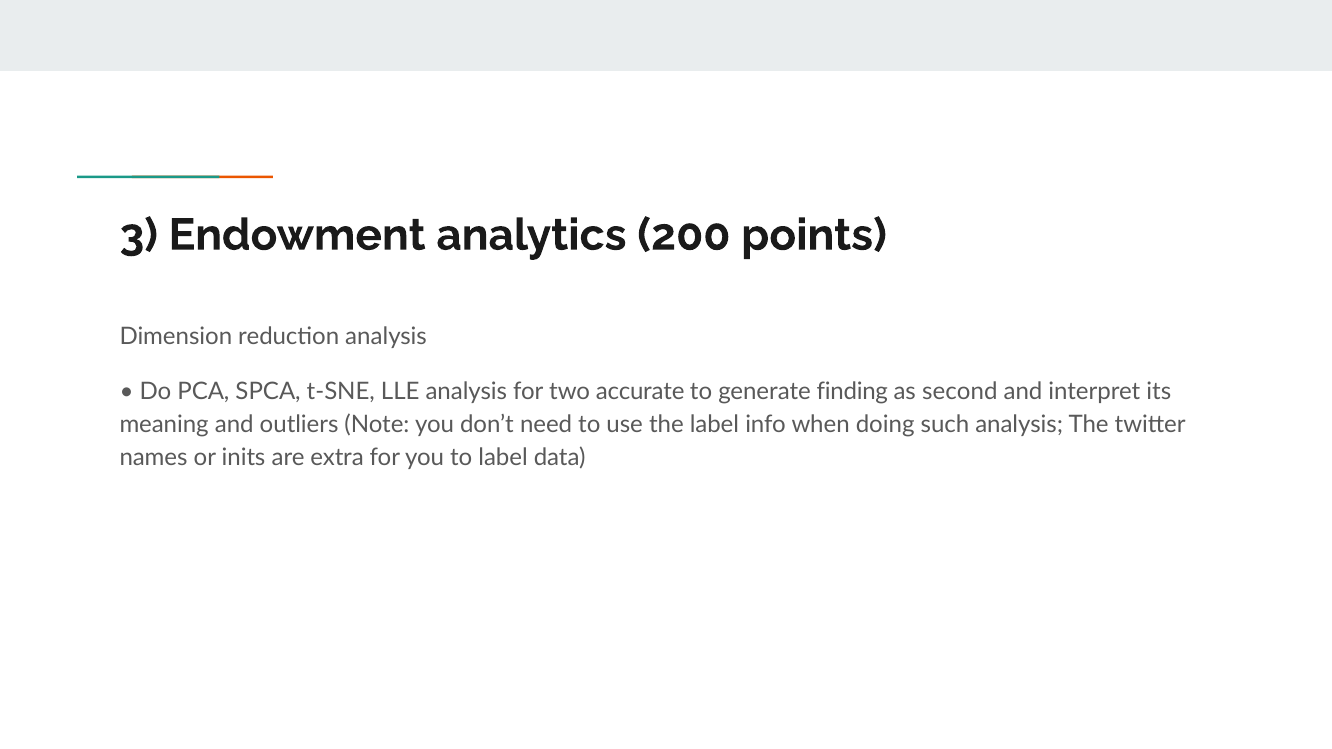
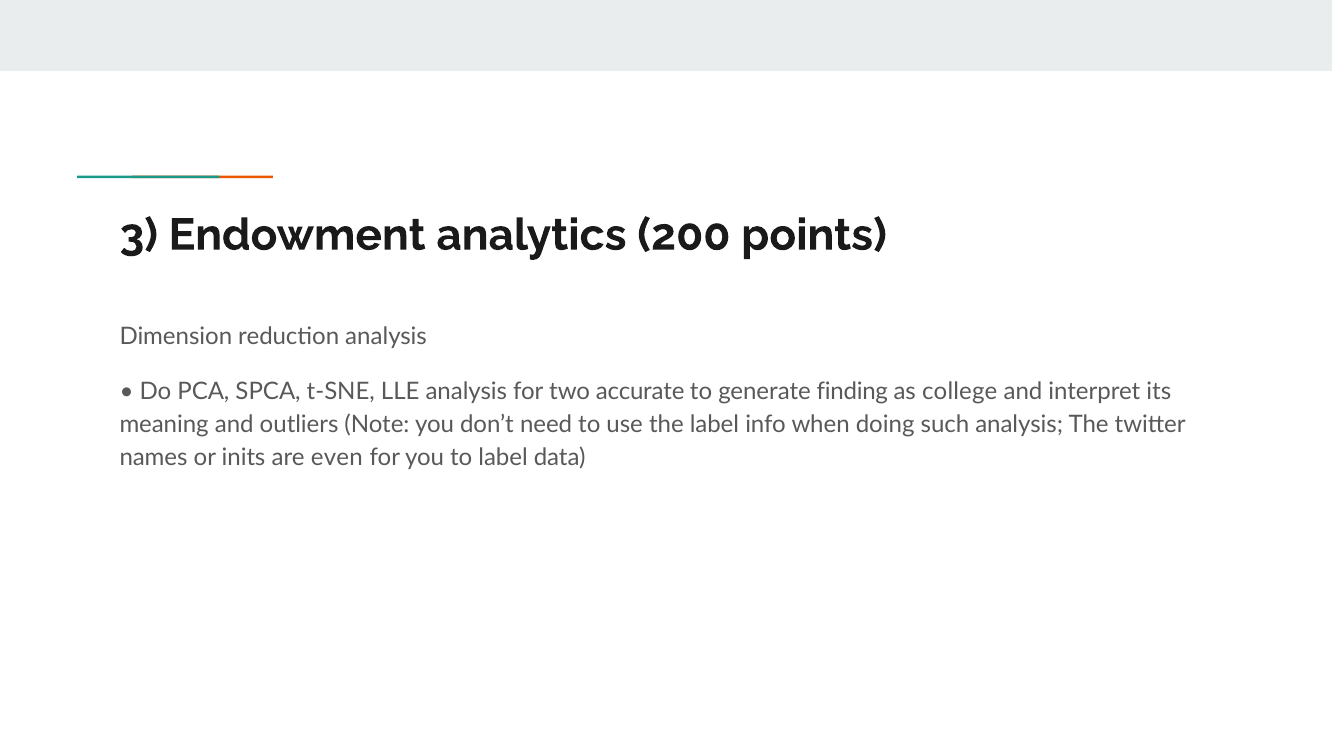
second: second -> college (960, 392)
extra: extra -> even (337, 458)
